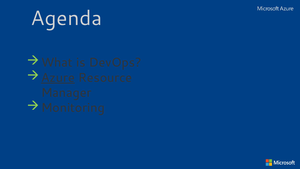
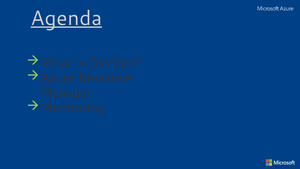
Agenda underline: none -> present (66, 18)
